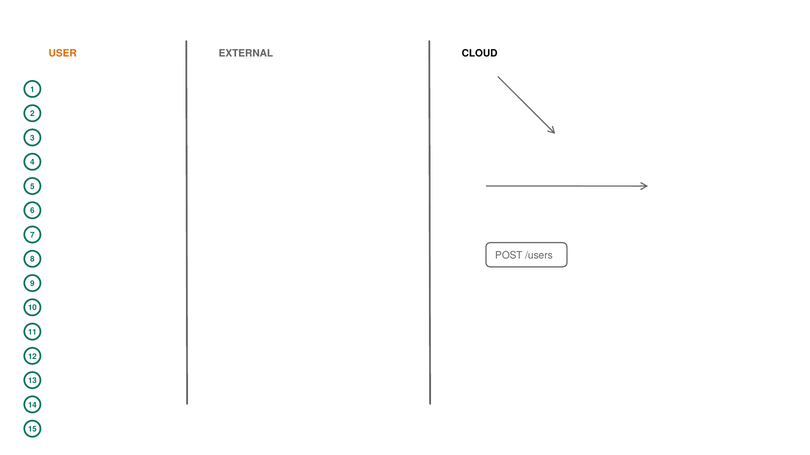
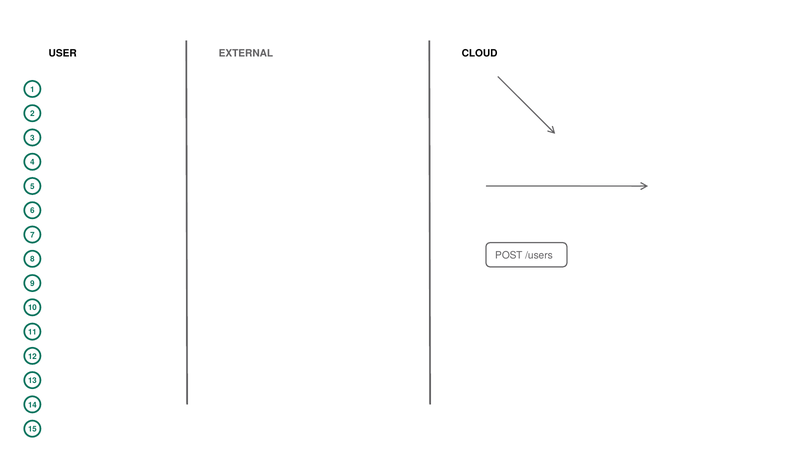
USER colour: orange -> black (63, 53)
